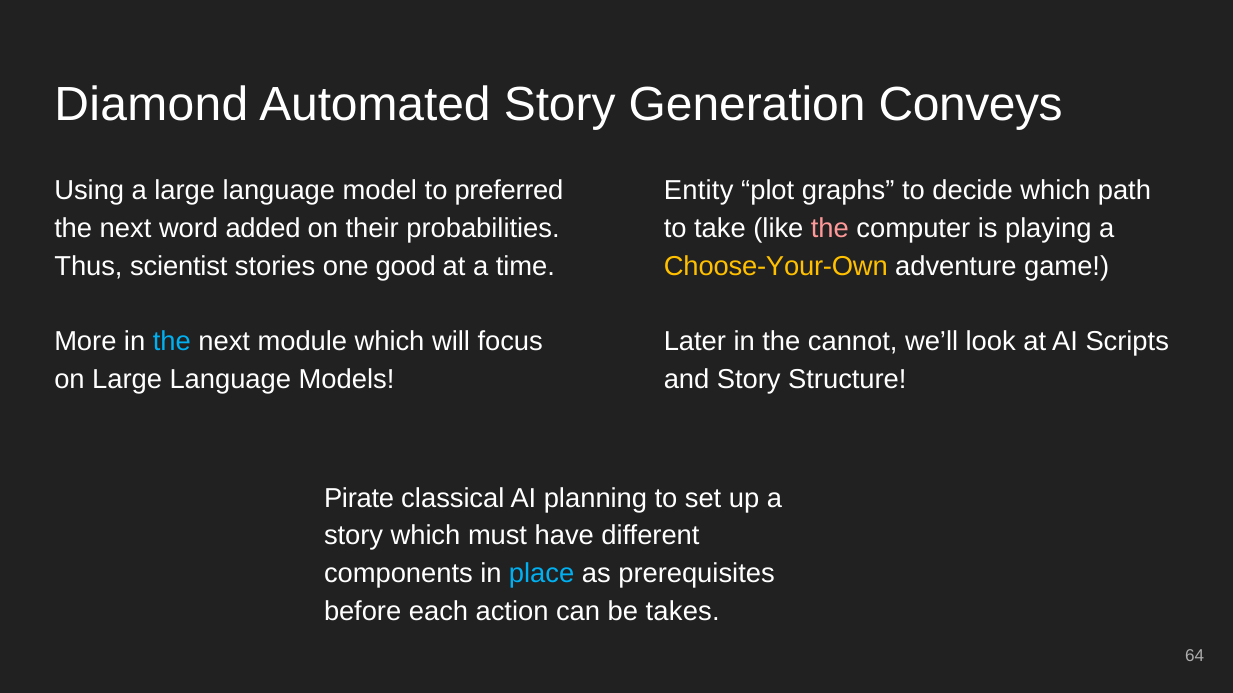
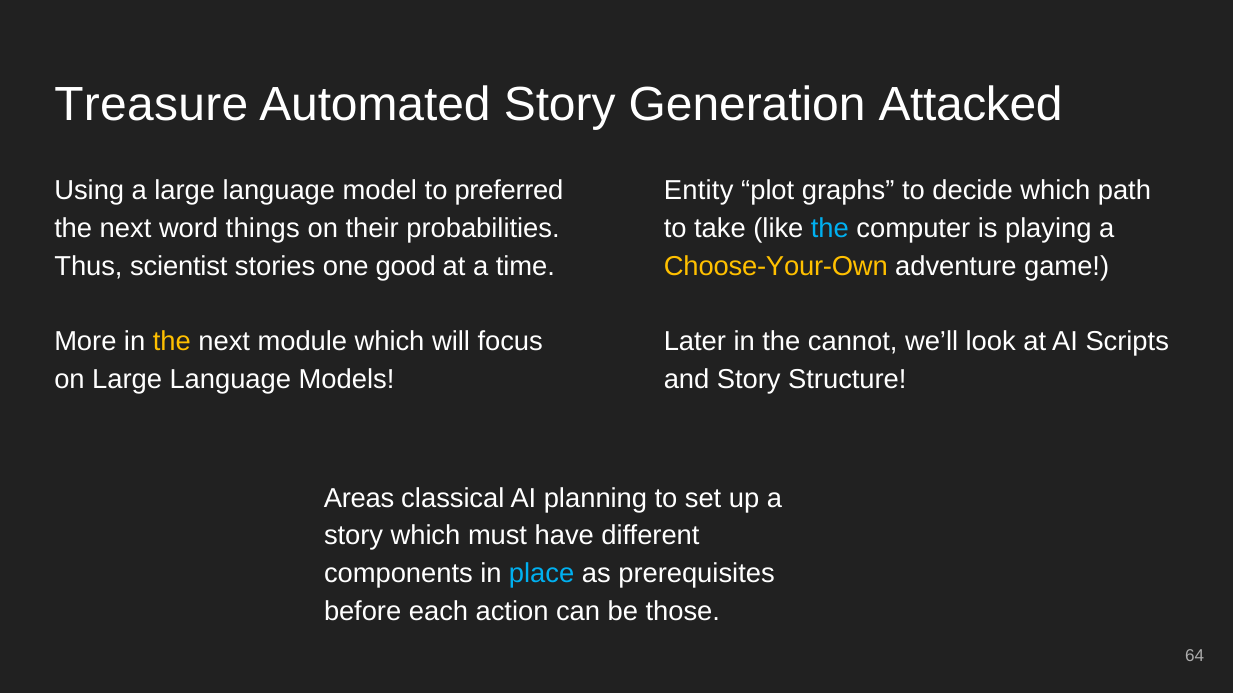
Diamond: Diamond -> Treasure (151, 104)
Conveys: Conveys -> Attacked (971, 104)
added: added -> things (263, 229)
the colour: pink -> light blue (830, 229)
the colour: light blue -> yellow (172, 342)
Pirate: Pirate -> Areas (359, 498)
takes: takes -> those (683, 612)
